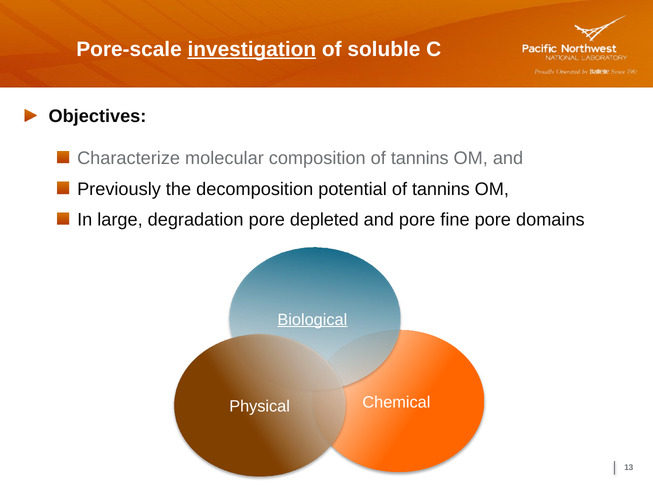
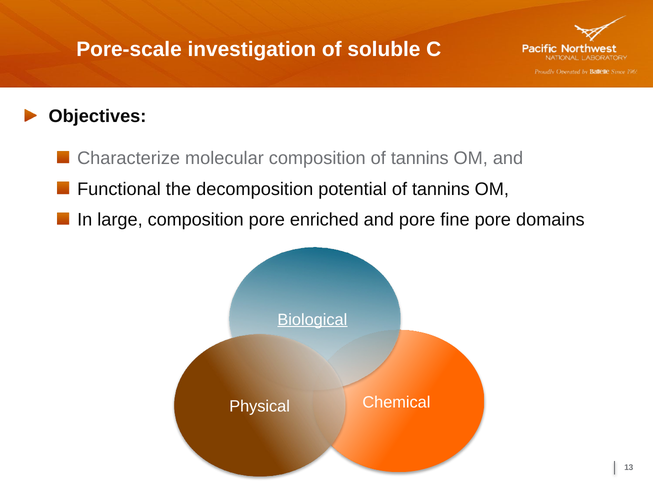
investigation underline: present -> none (252, 49)
Previously: Previously -> Functional (119, 189)
large degradation: degradation -> composition (196, 220)
depleted: depleted -> enriched (324, 220)
